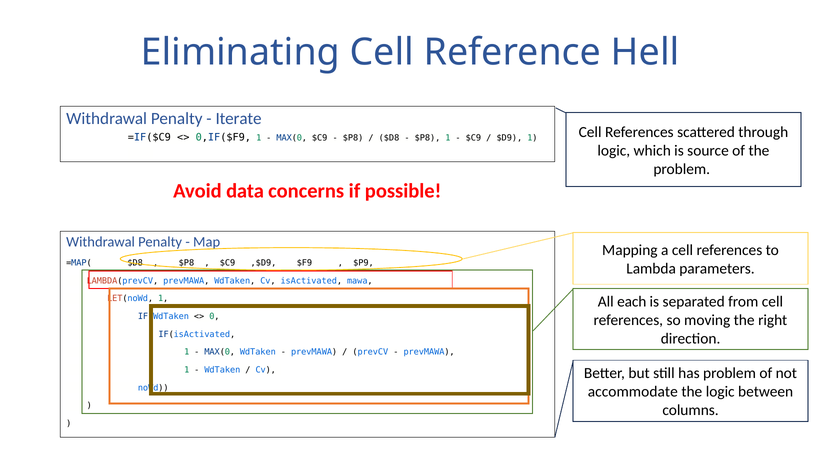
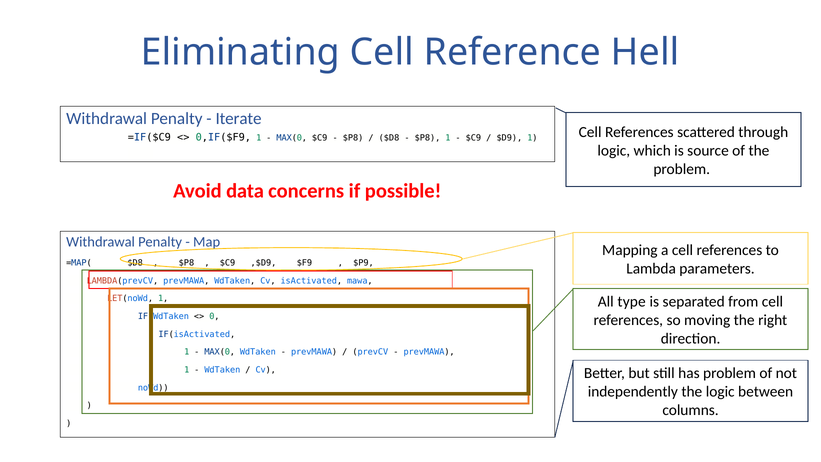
each: each -> type (632, 301)
accommodate: accommodate -> independently (633, 392)
